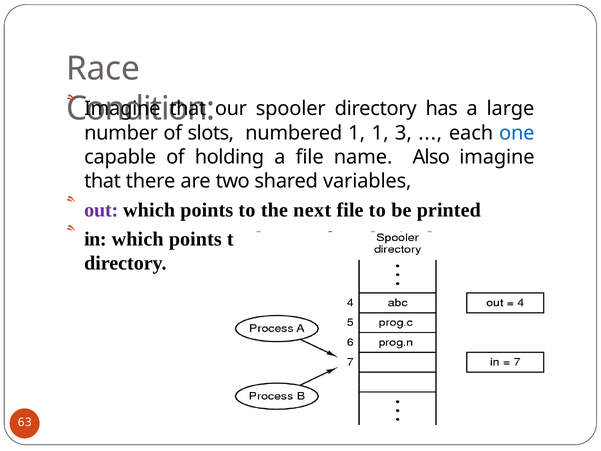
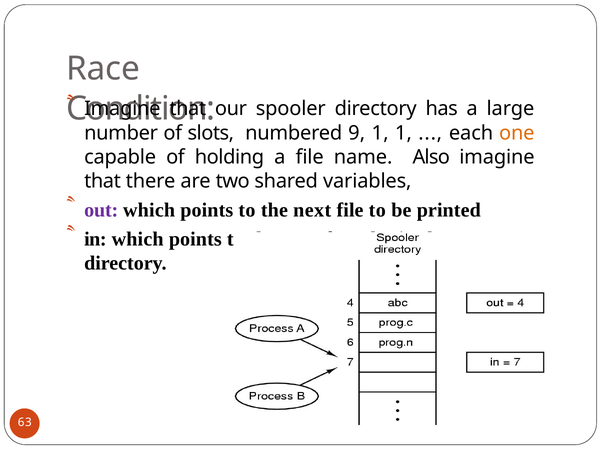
numbered 1: 1 -> 9 (357, 133)
1 3: 3 -> 1 (403, 133)
one colour: blue -> orange (517, 133)
